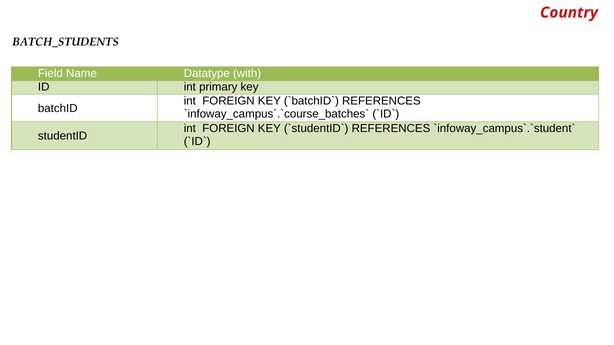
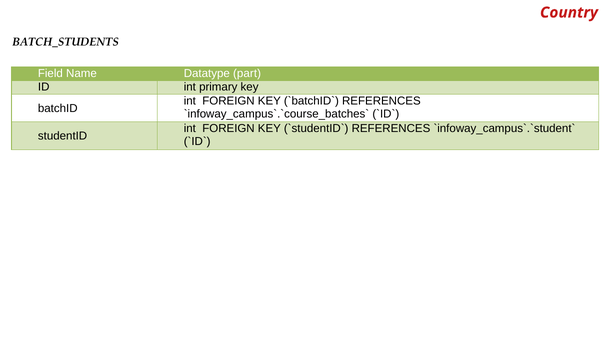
with: with -> part (247, 73)
